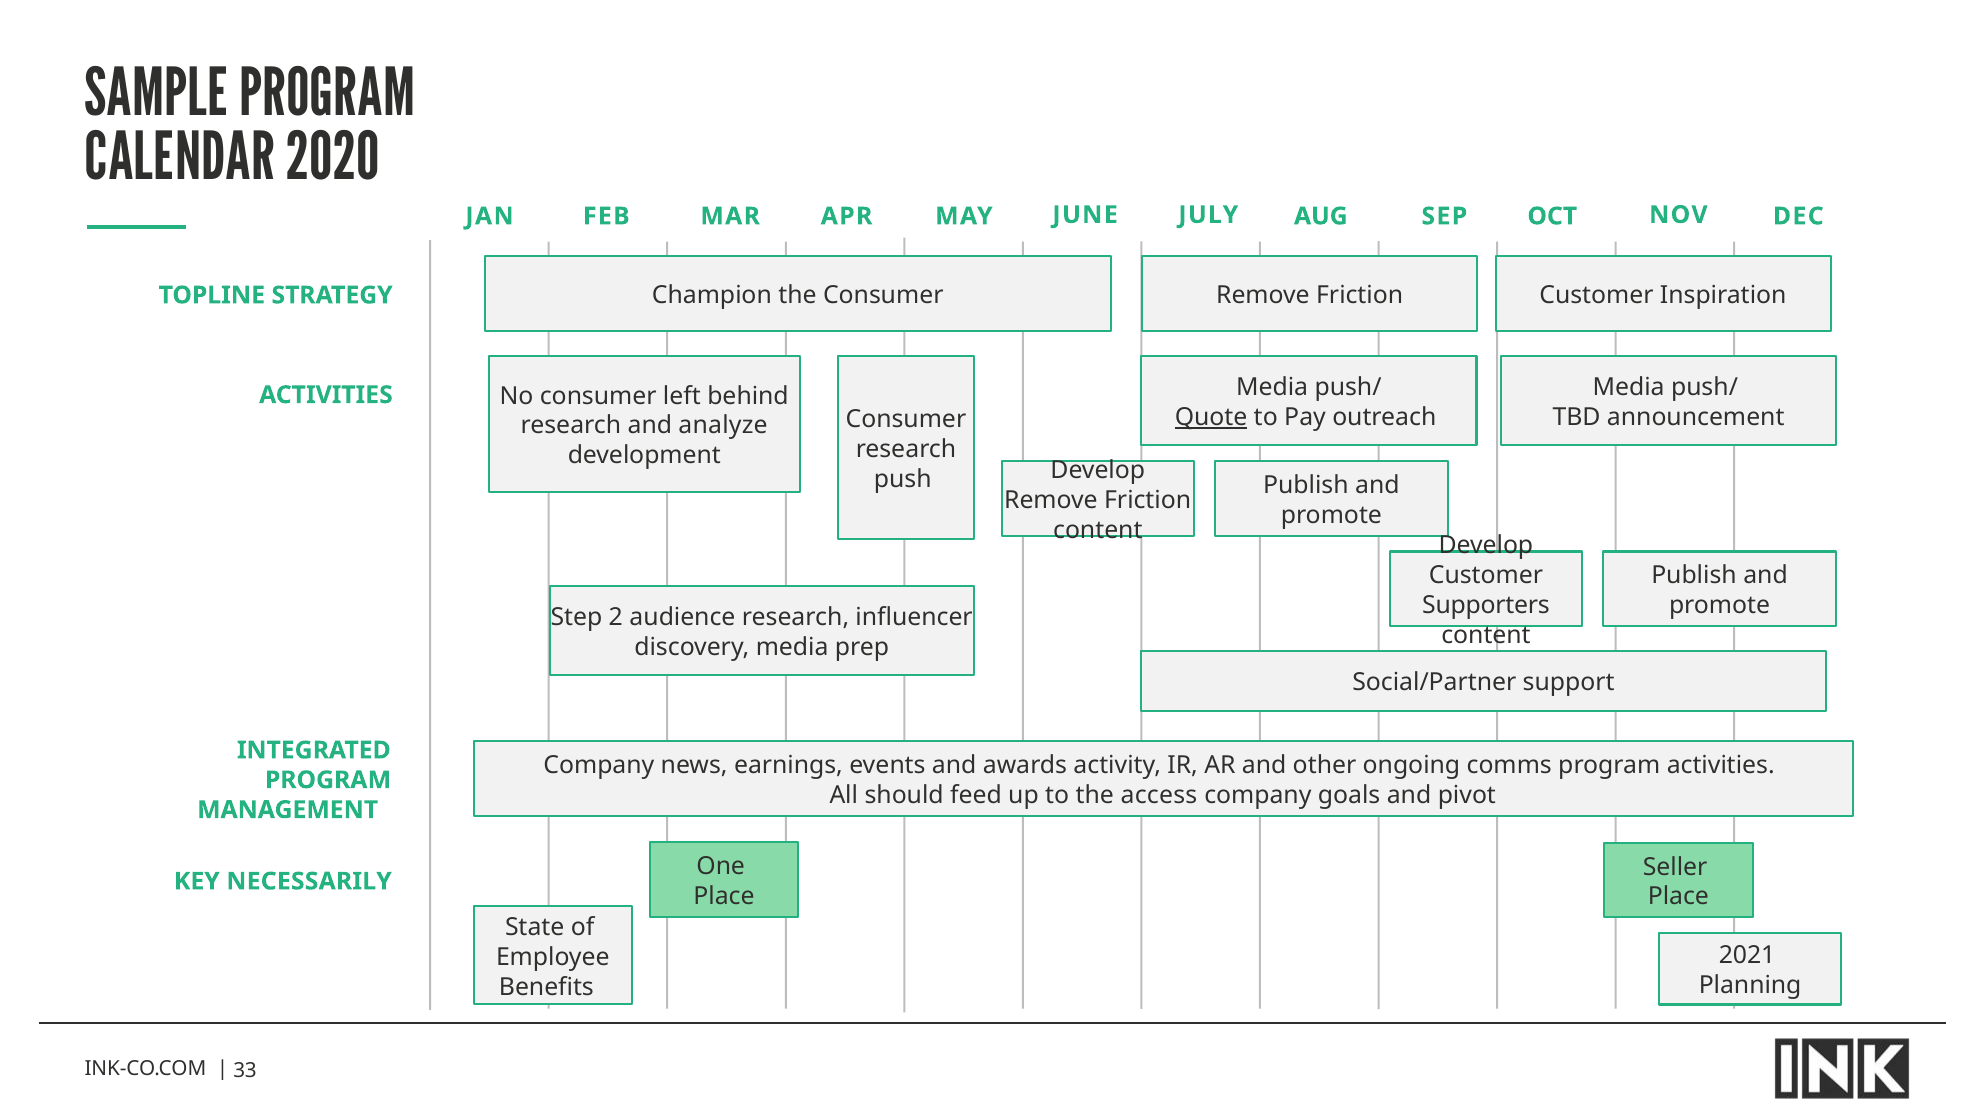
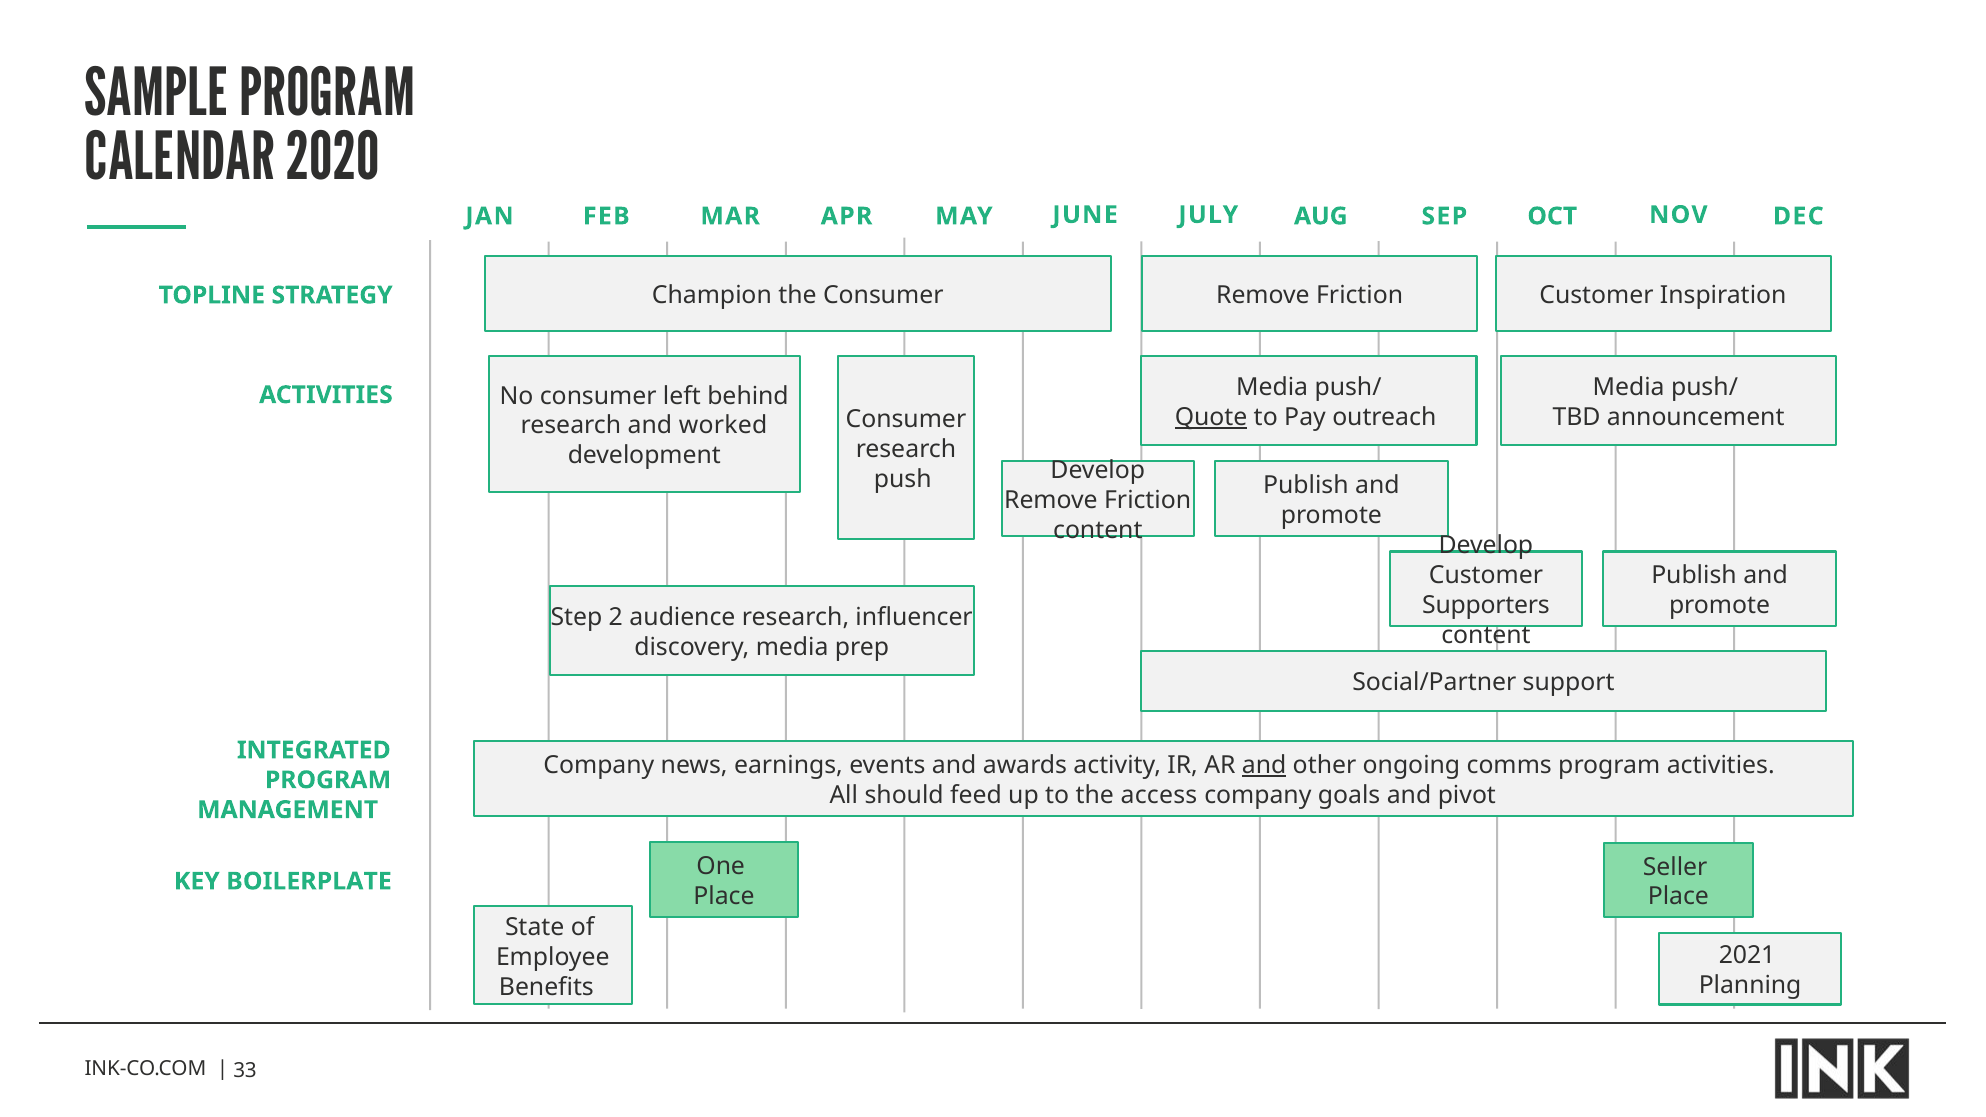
analyze: analyze -> worked (723, 426)
and underline: none -> present (1264, 765)
NECESSARILY: NECESSARILY -> BOILERPLATE (309, 881)
